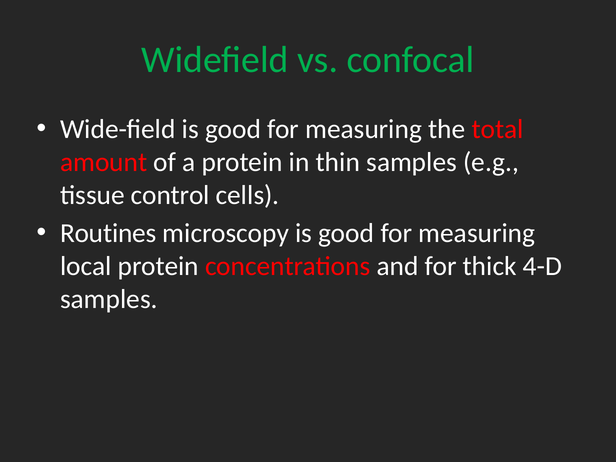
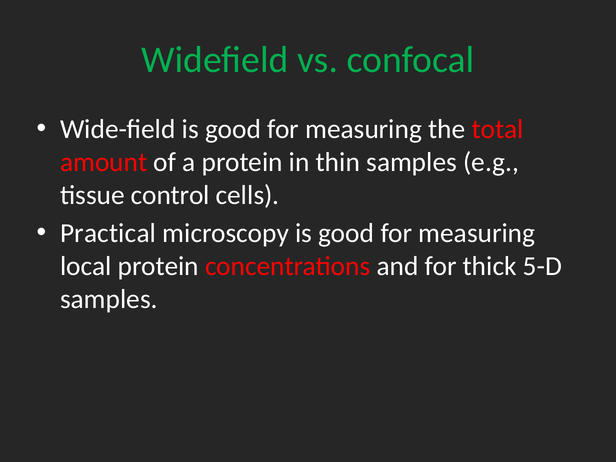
Routines: Routines -> Practical (108, 233)
4-D: 4-D -> 5-D (542, 266)
